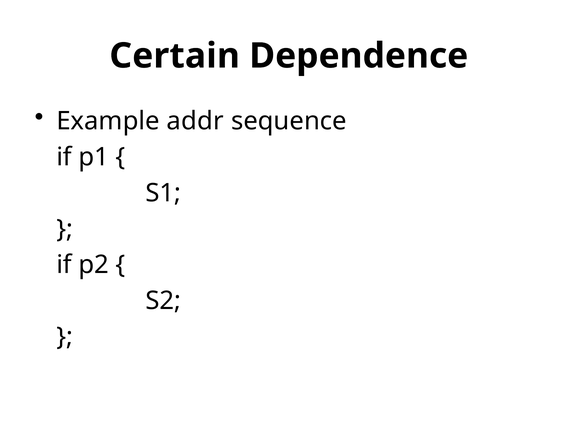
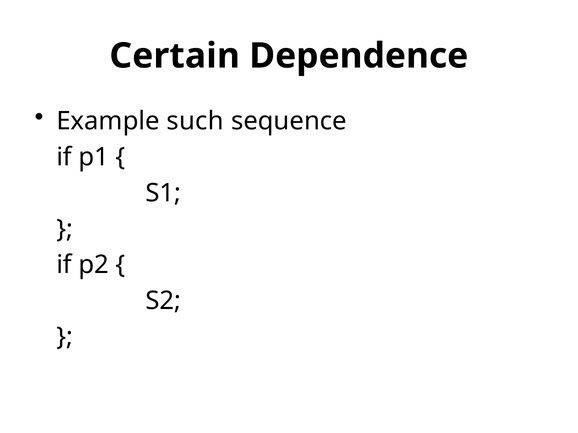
addr: addr -> such (195, 121)
